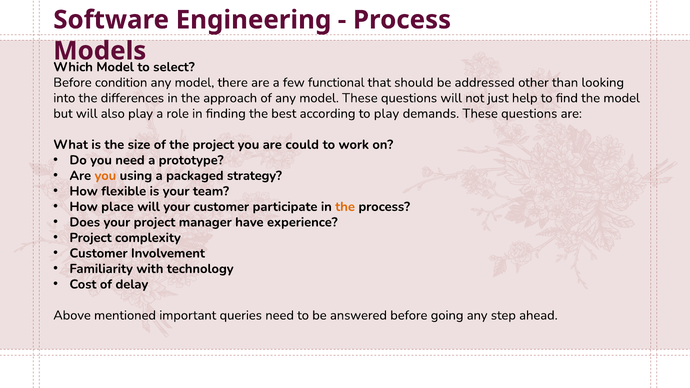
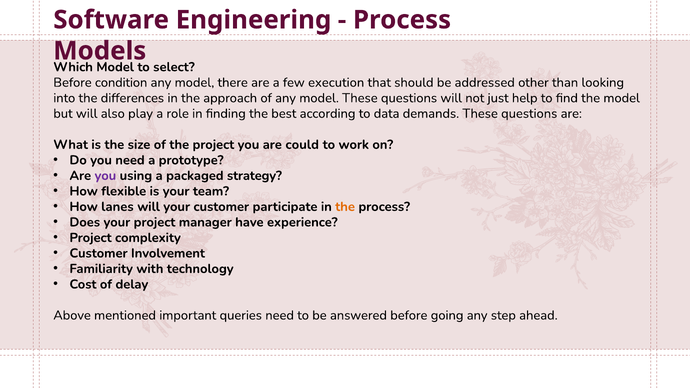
functional: functional -> execution (336, 83)
to play: play -> data (387, 114)
you colour: orange -> purple (105, 176)
place: place -> lanes (117, 207)
